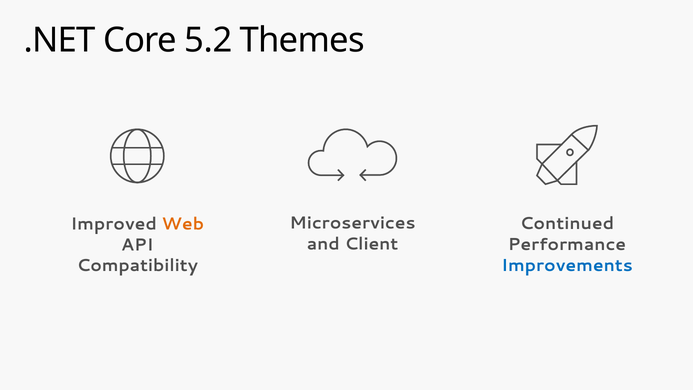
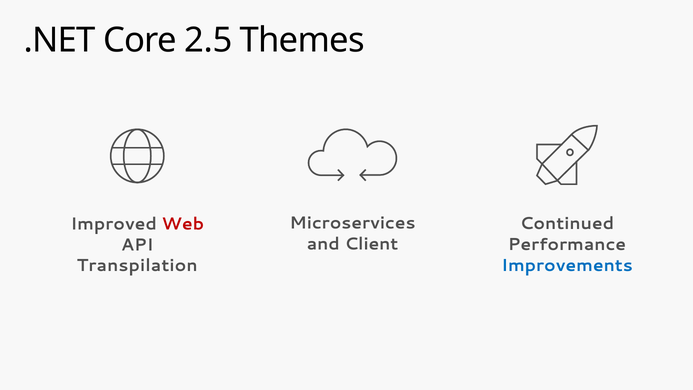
5.2: 5.2 -> 2.5 (208, 40)
Web colour: orange -> red (183, 224)
Compatibility: Compatibility -> Transpilation (137, 266)
